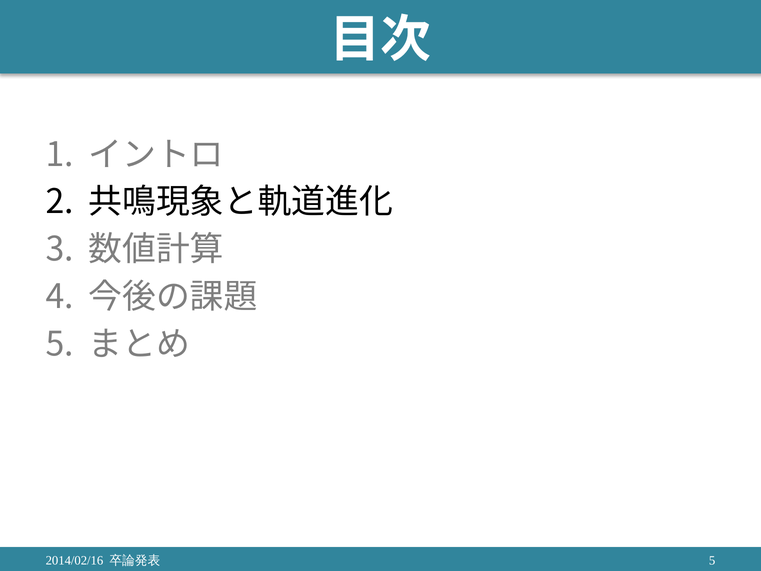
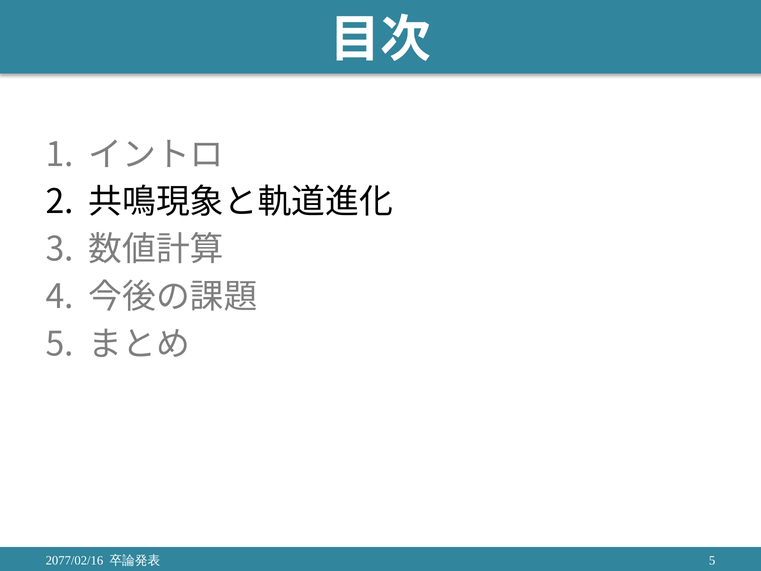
2014/02/16: 2014/02/16 -> 2077/02/16 (74, 560)
